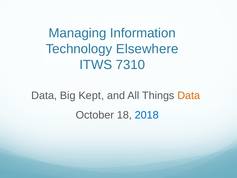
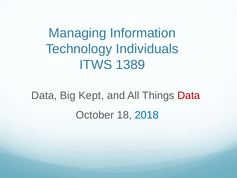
Elsewhere: Elsewhere -> Individuals (147, 49)
7310: 7310 -> 1389 (130, 65)
Data colour: orange -> red (189, 95)
